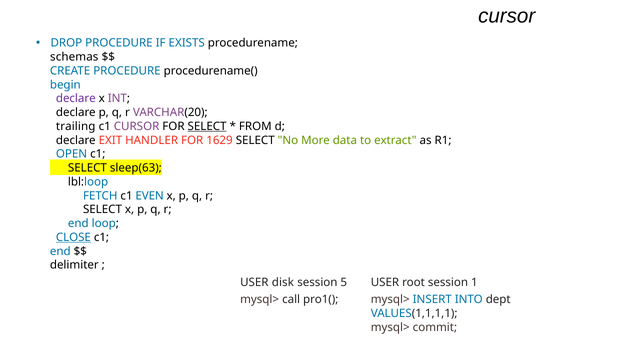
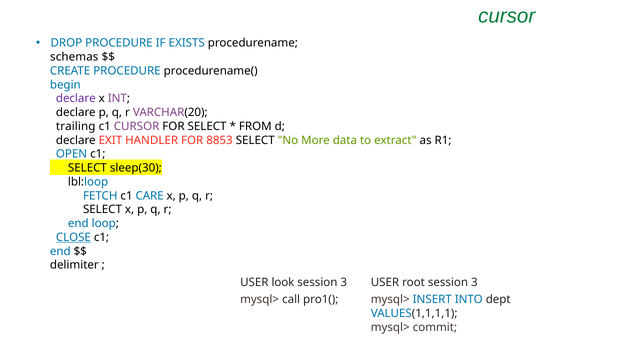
cursor colour: black -> green (507, 16)
SELECT underline: present -> none (207, 126)
1629: 1629 -> 8853 (219, 140)
sleep(63: sleep(63 -> sleep(30 (136, 168)
EVEN: EVEN -> CARE (150, 196)
disk: disk -> look (283, 283)
5: 5 -> 3 (344, 283)
root session 1: 1 -> 3 (474, 283)
